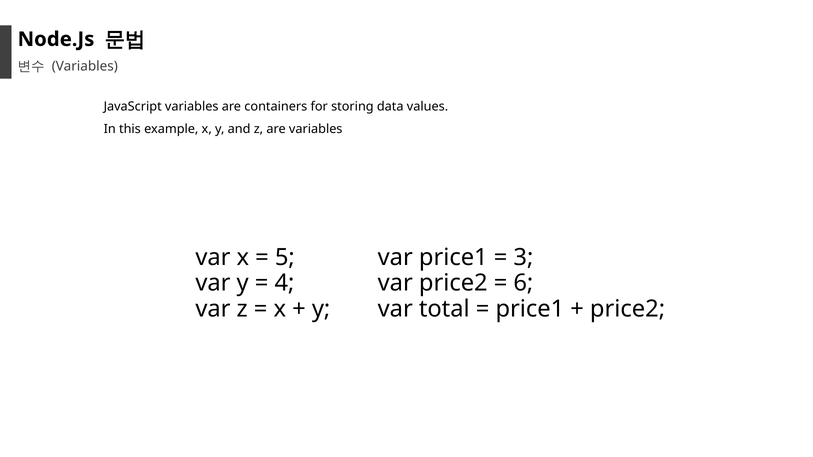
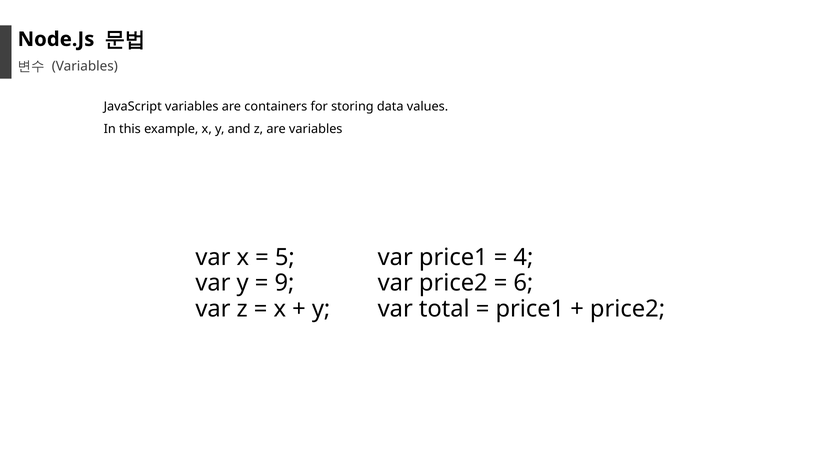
3: 3 -> 4 (523, 258)
4: 4 -> 9 (285, 283)
